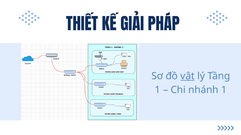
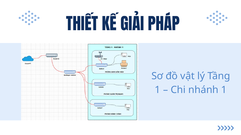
vật underline: present -> none (188, 76)
